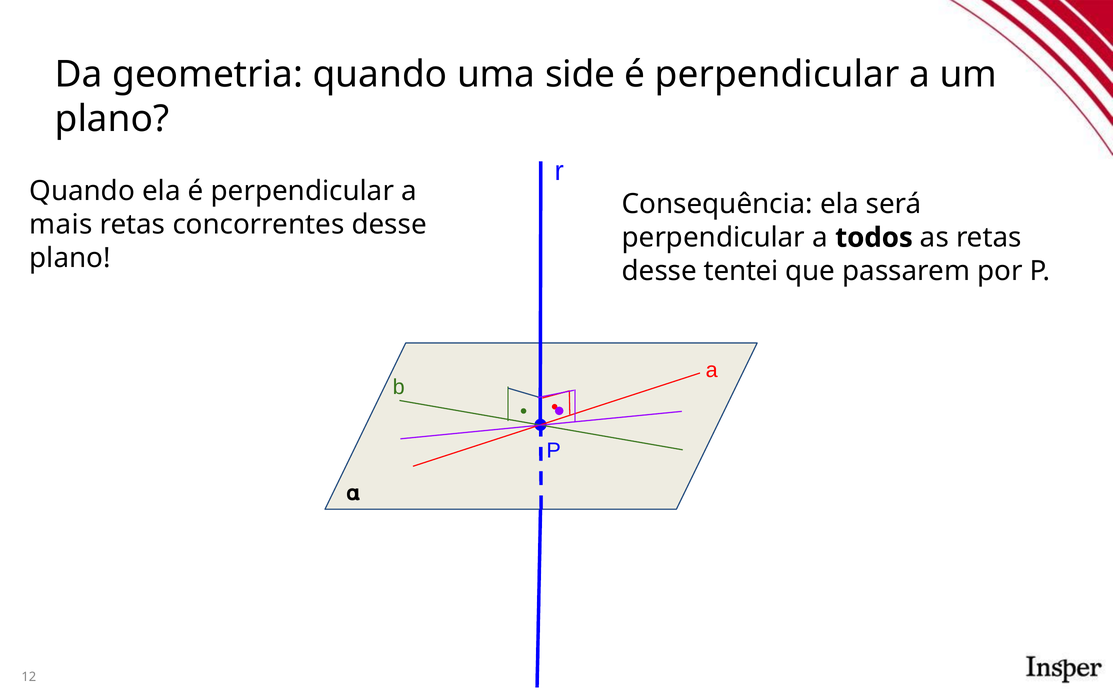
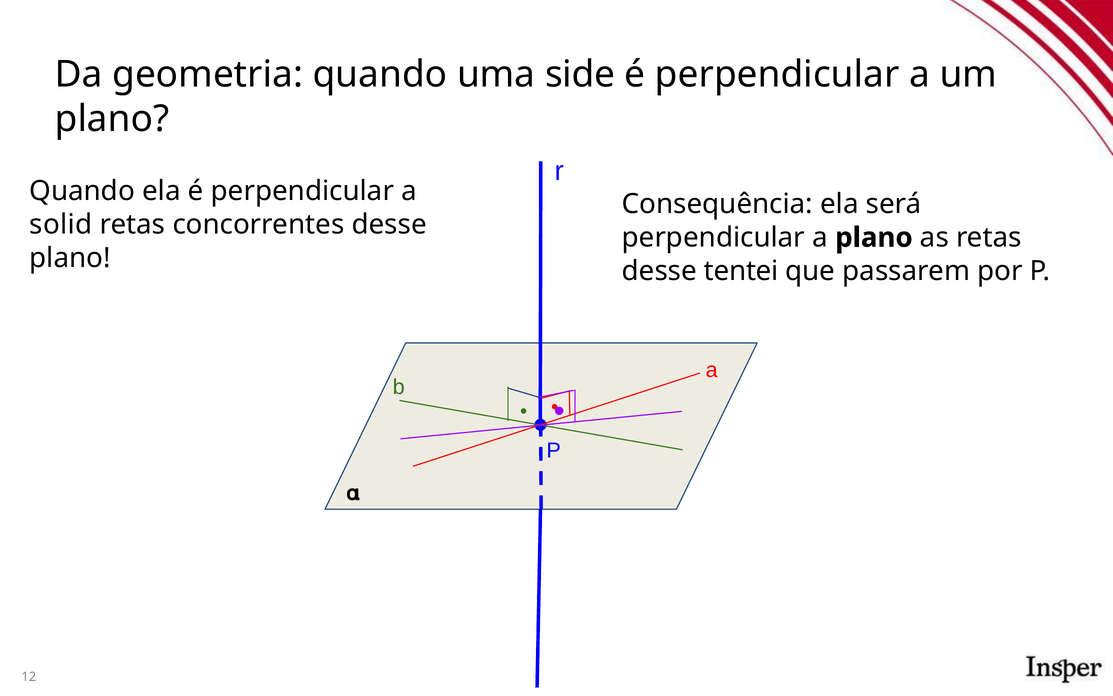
mais: mais -> solid (61, 224)
a todos: todos -> plano (874, 238)
